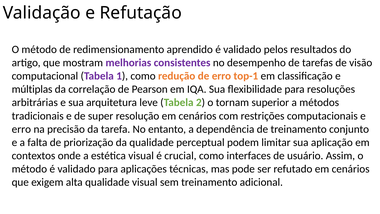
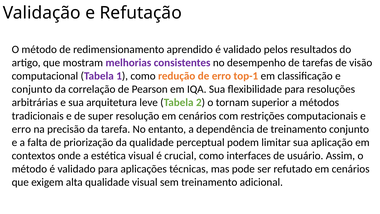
múltiplas: múltiplas -> conjunto (32, 89)
